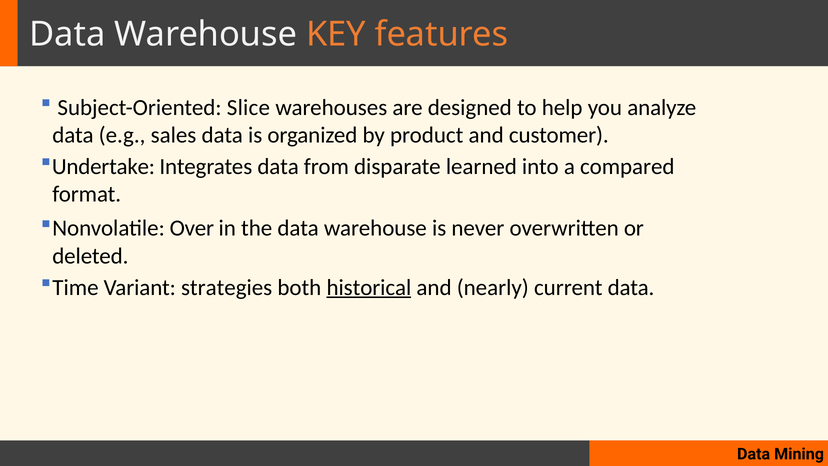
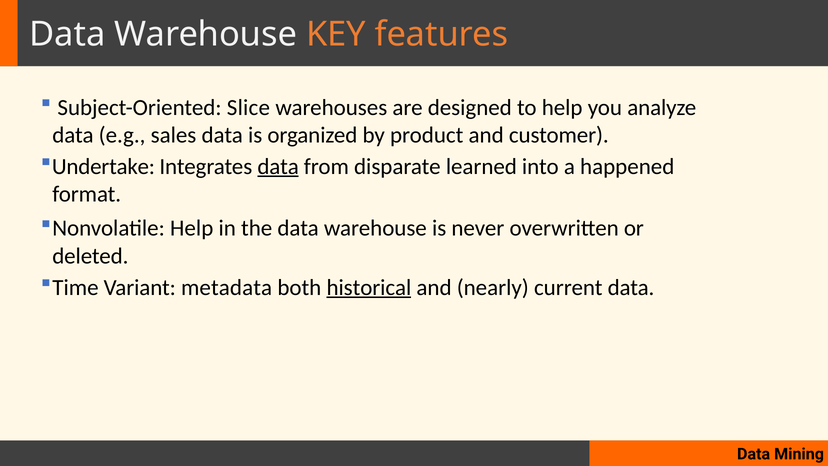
data underline: none -> present (278, 166)
compared: compared -> happened (627, 166)
Nonvolatile Over: Over -> Help (192, 228)
strategies: strategies -> metadata (227, 287)
